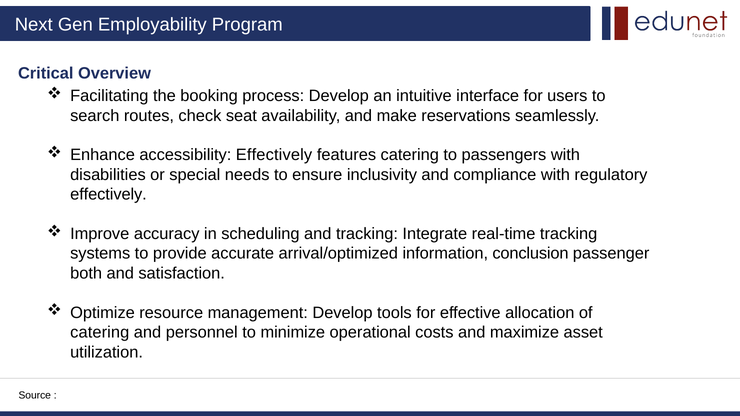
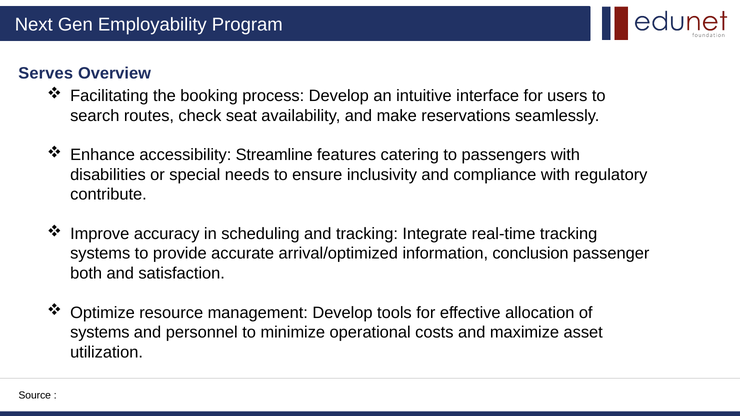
Critical: Critical -> Serves (46, 74)
accessibility Effectively: Effectively -> Streamline (274, 155)
effectively: effectively -> contribute (108, 195)
catering: catering -> systems (100, 333)
